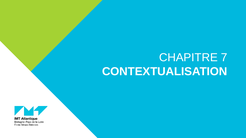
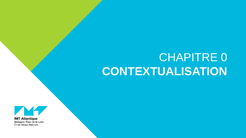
7: 7 -> 0 (224, 58)
